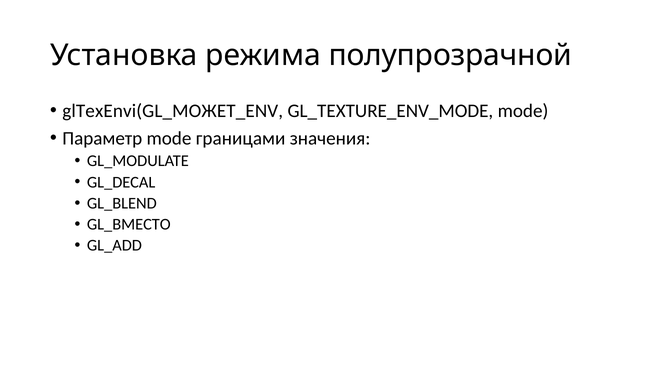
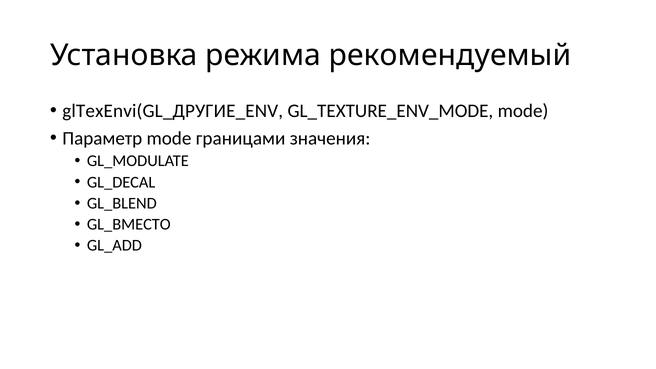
полупрозрачной: полупрозрачной -> рекомендуемый (450, 55)
glTexEnvi(GL_МОЖЕТ_ENV: glTexEnvi(GL_МОЖЕТ_ENV -> glTexEnvi(GL_ДРУГИЕ_ENV (173, 111)
